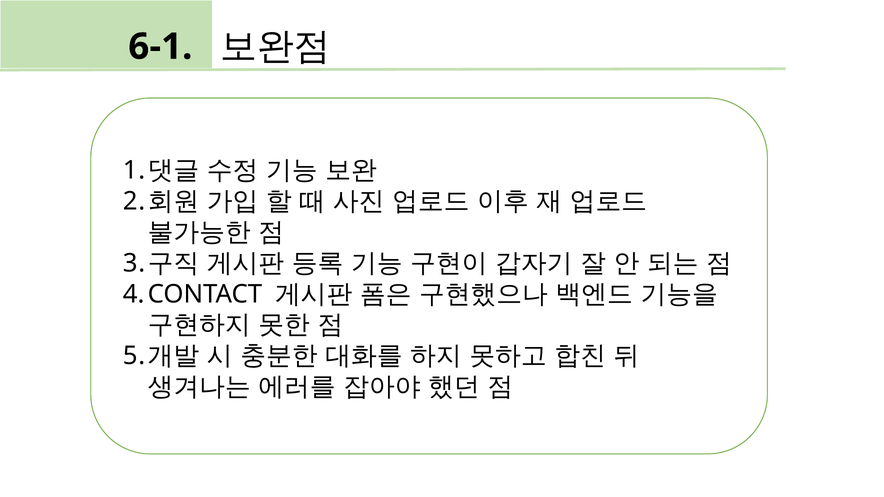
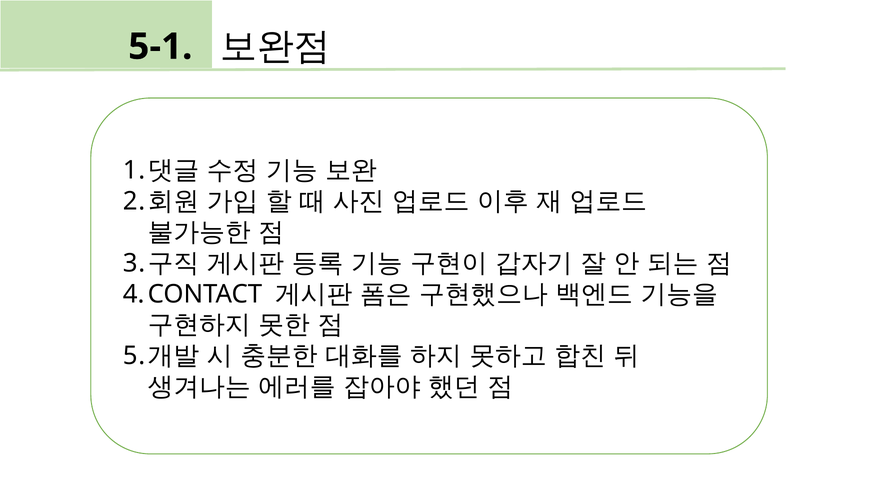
6-1: 6-1 -> 5-1 (160, 47)
